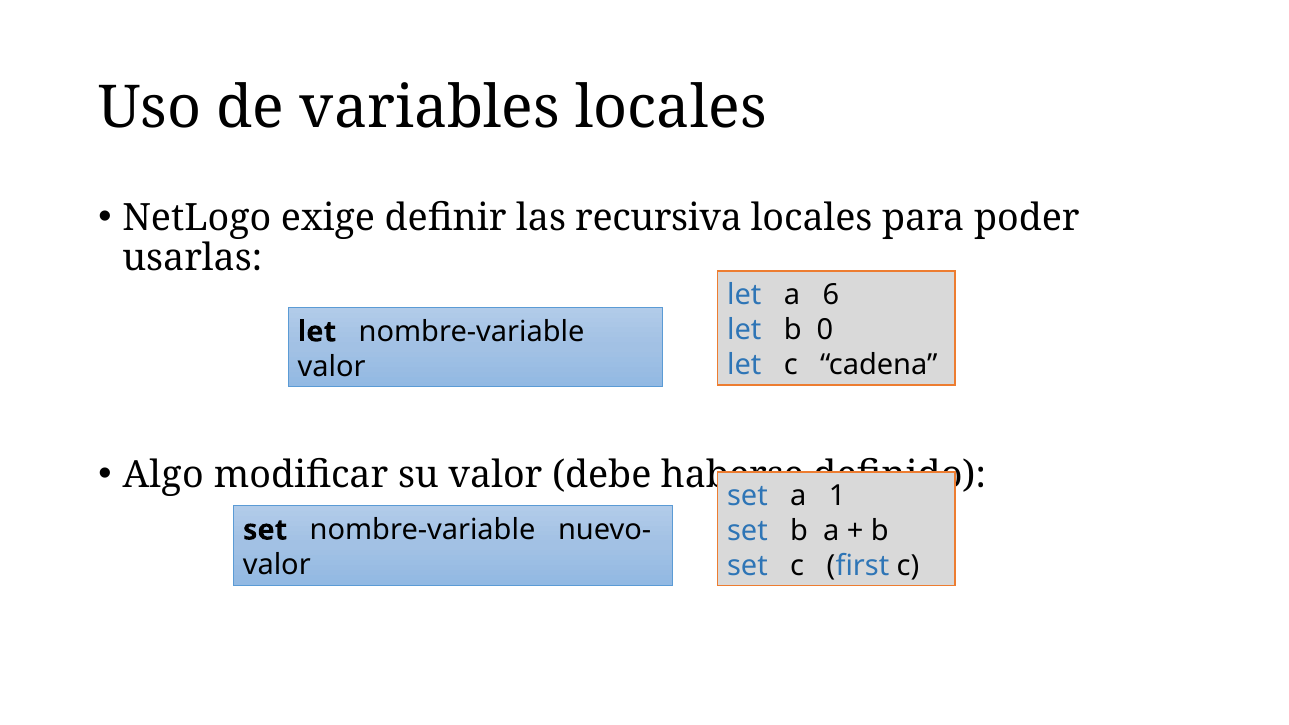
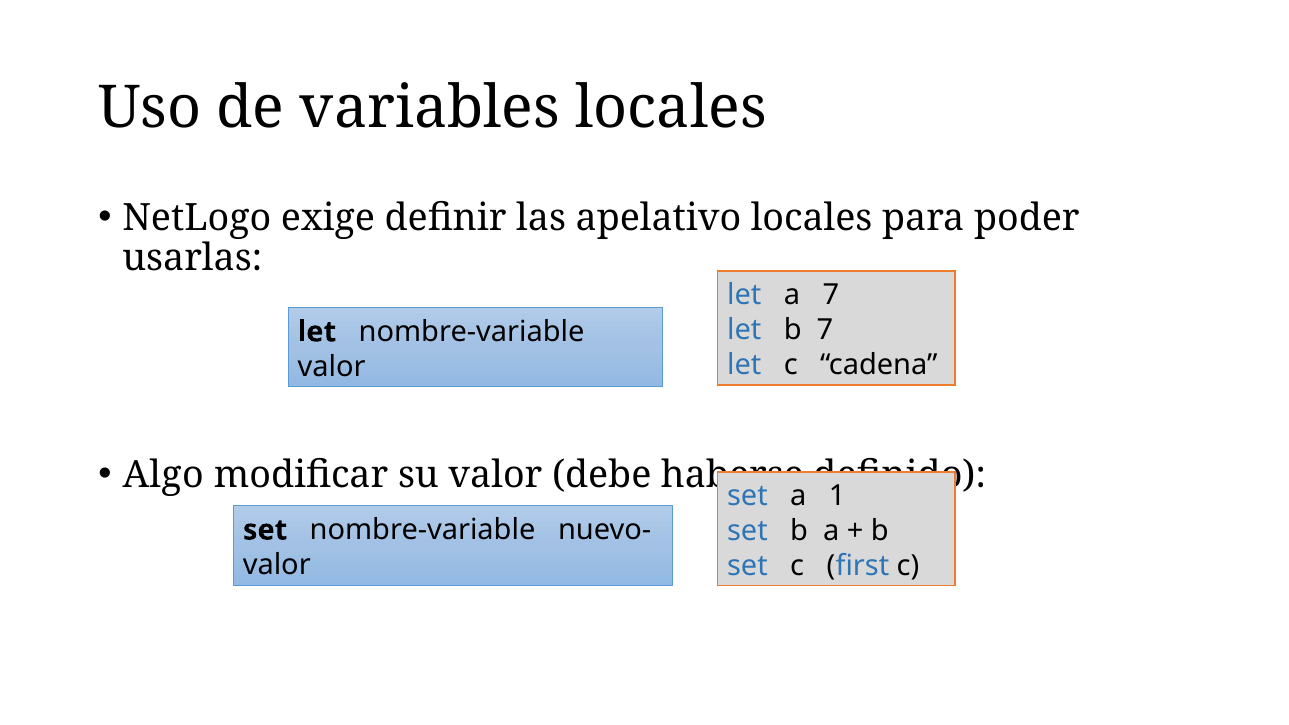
recursiva: recursiva -> apelativo (658, 218)
a 6: 6 -> 7 (831, 295)
b 0: 0 -> 7 (825, 330)
